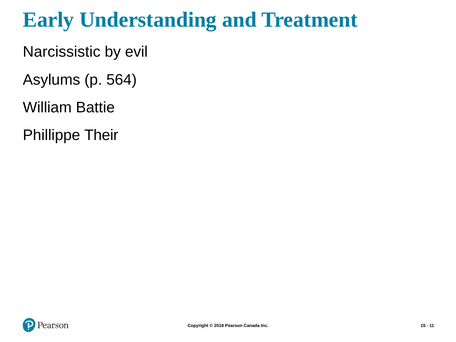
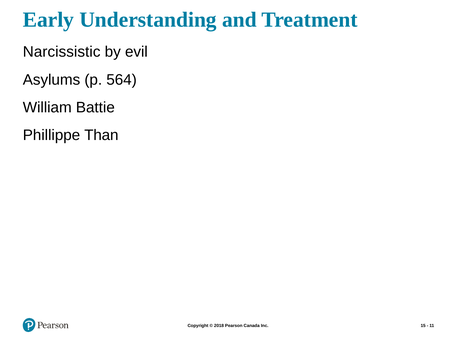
Their: Their -> Than (101, 135)
